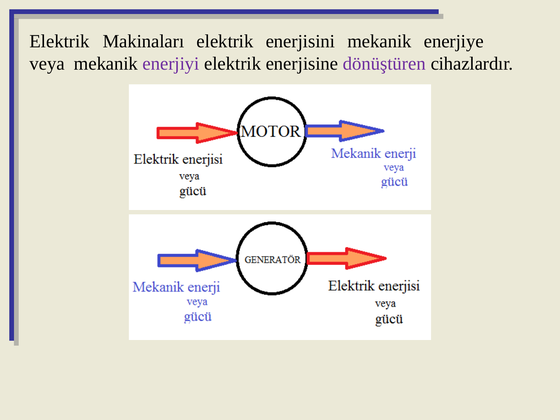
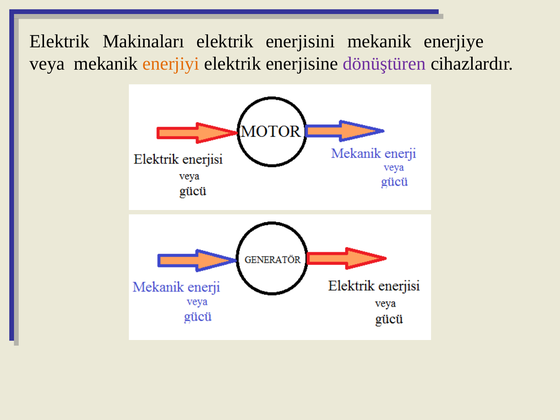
enerjiyi colour: purple -> orange (171, 64)
